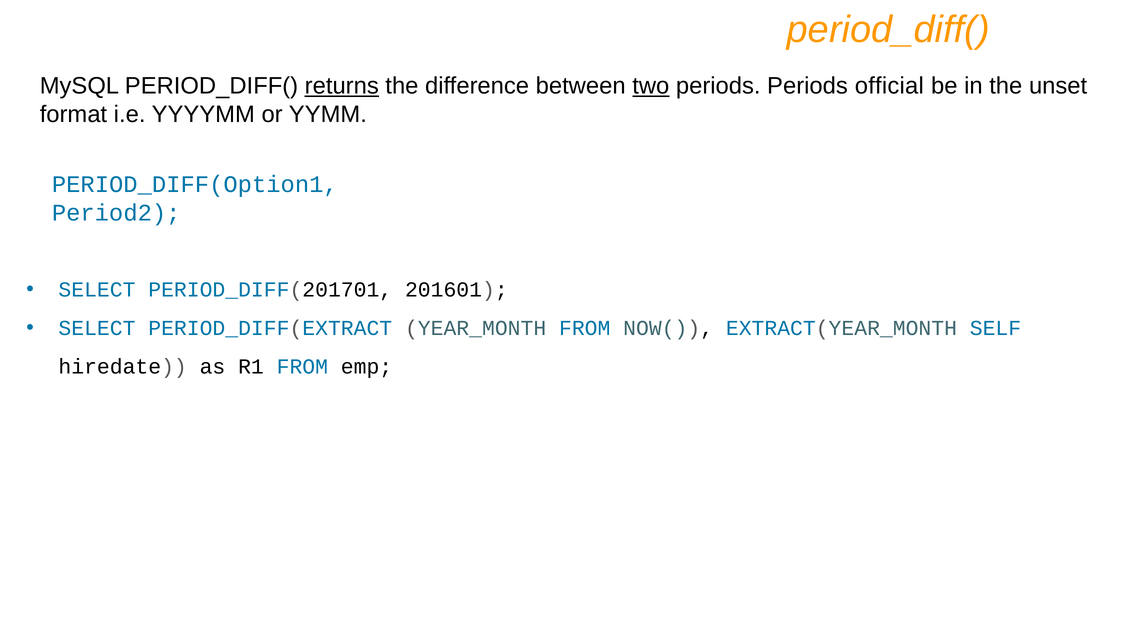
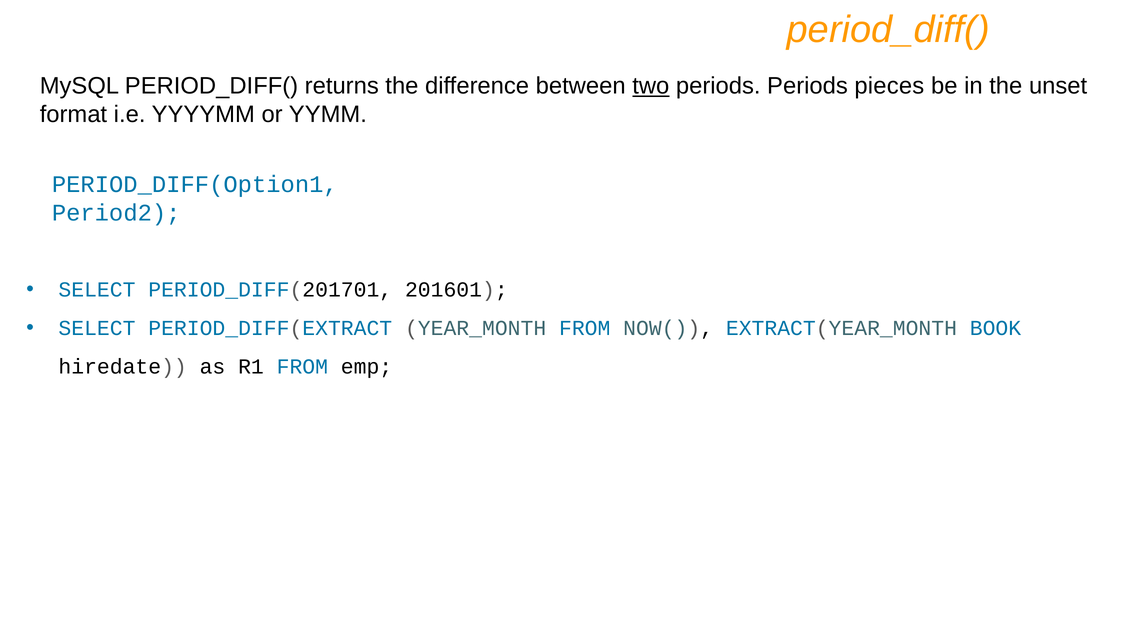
returns underline: present -> none (342, 86)
official: official -> pieces (889, 86)
SELF: SELF -> BOOK (995, 328)
